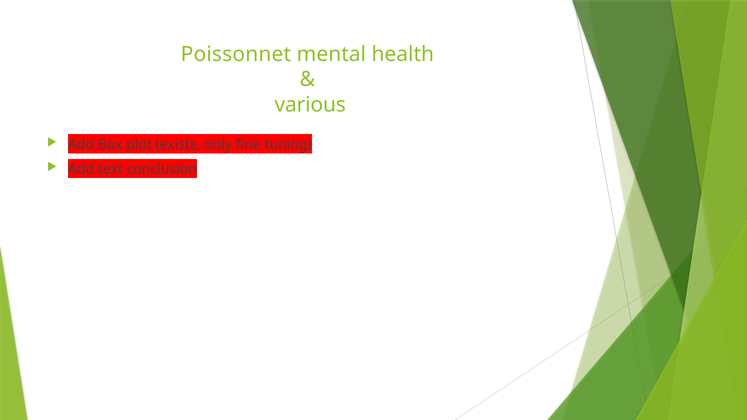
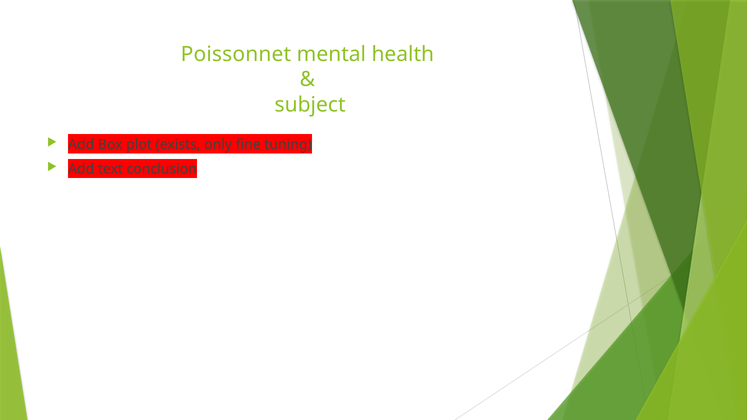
various: various -> subject (310, 105)
